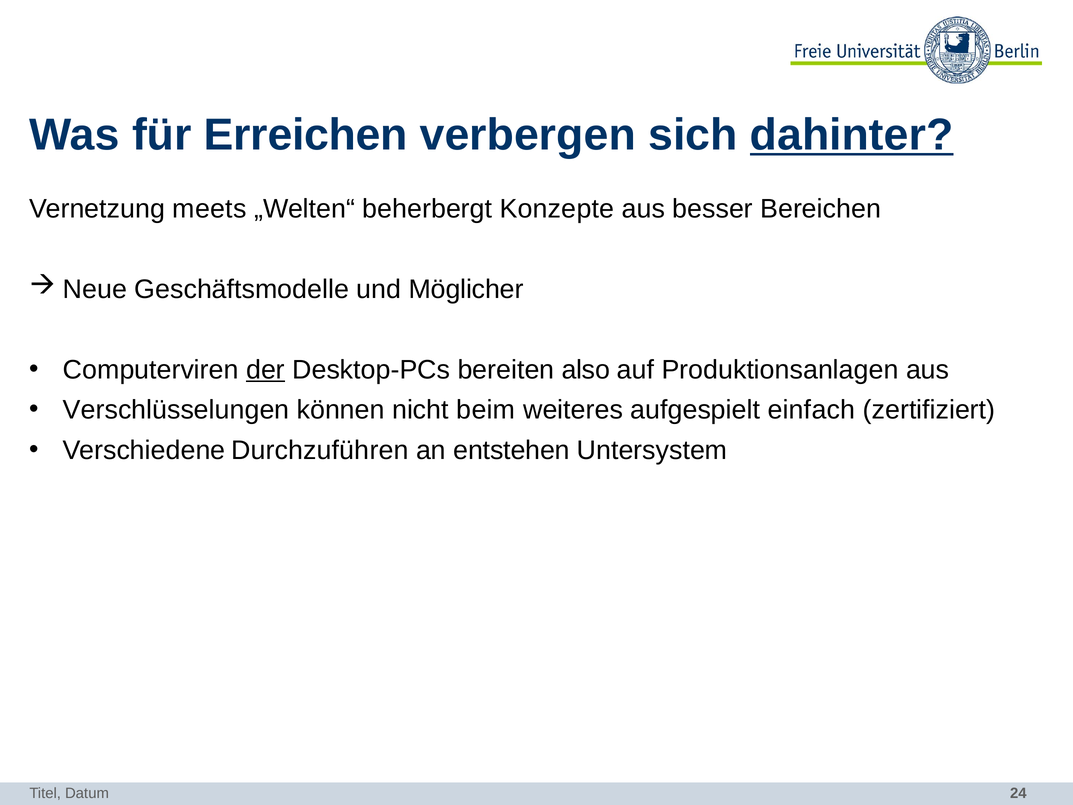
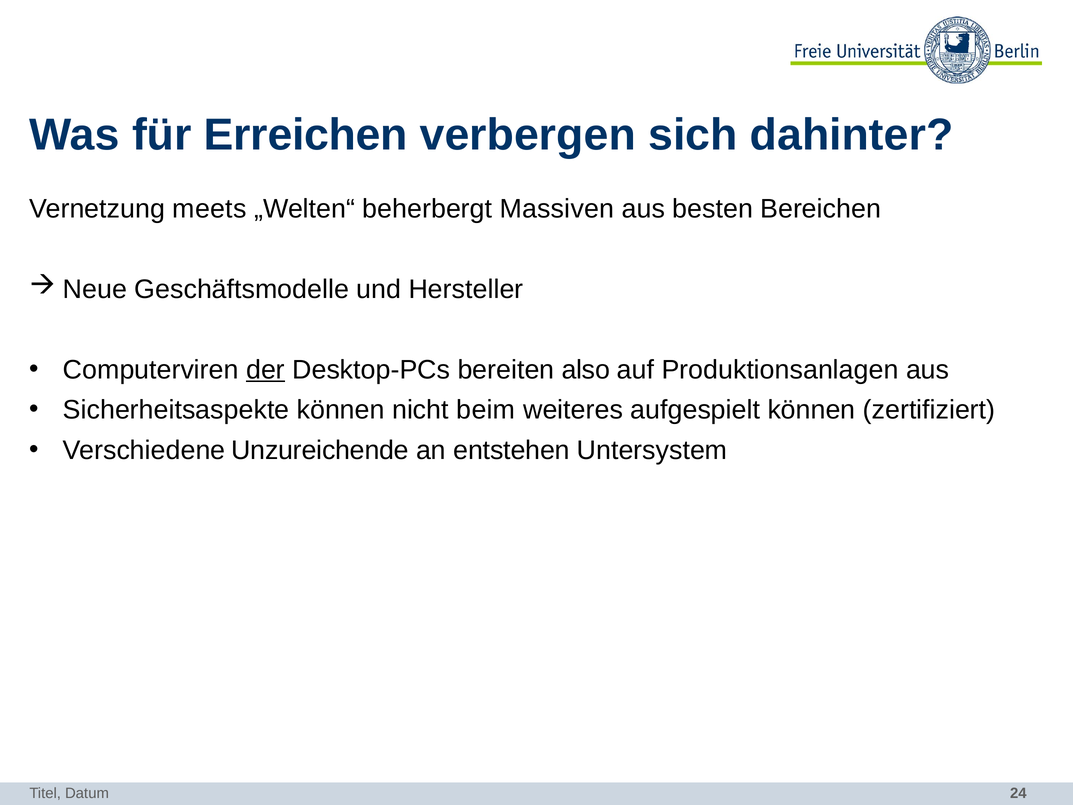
dahinter underline: present -> none (852, 135)
Konzepte: Konzepte -> Massiven (557, 209)
besser: besser -> besten (713, 209)
Möglicher: Möglicher -> Hersteller (466, 289)
Verschlüsselungen: Verschlüsselungen -> Sicherheitsaspekte (176, 410)
aufgespielt einfach: einfach -> können (811, 410)
Durchzuführen: Durchzuführen -> Unzureichende (320, 450)
